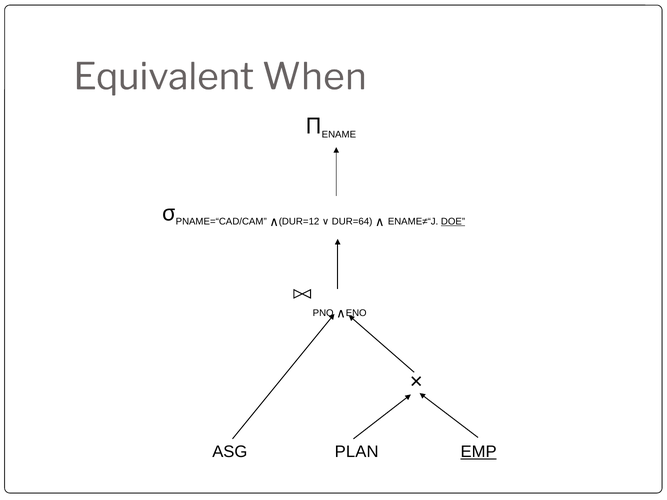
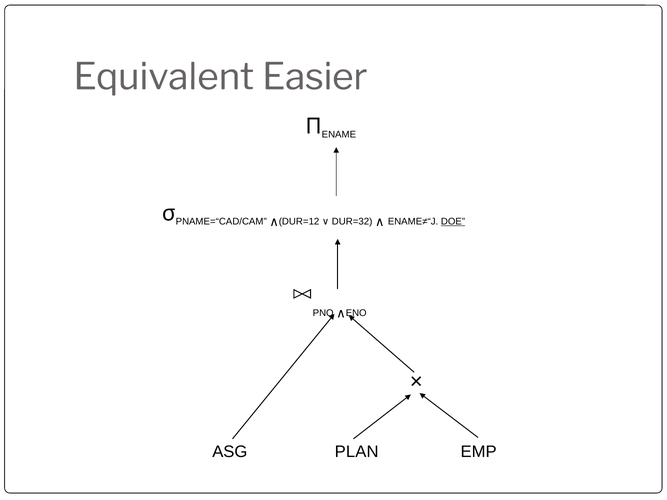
When: When -> Easier (315, 77)
DUR=64: DUR=64 -> DUR=32 (352, 222)
EMP underline: present -> none (479, 452)
